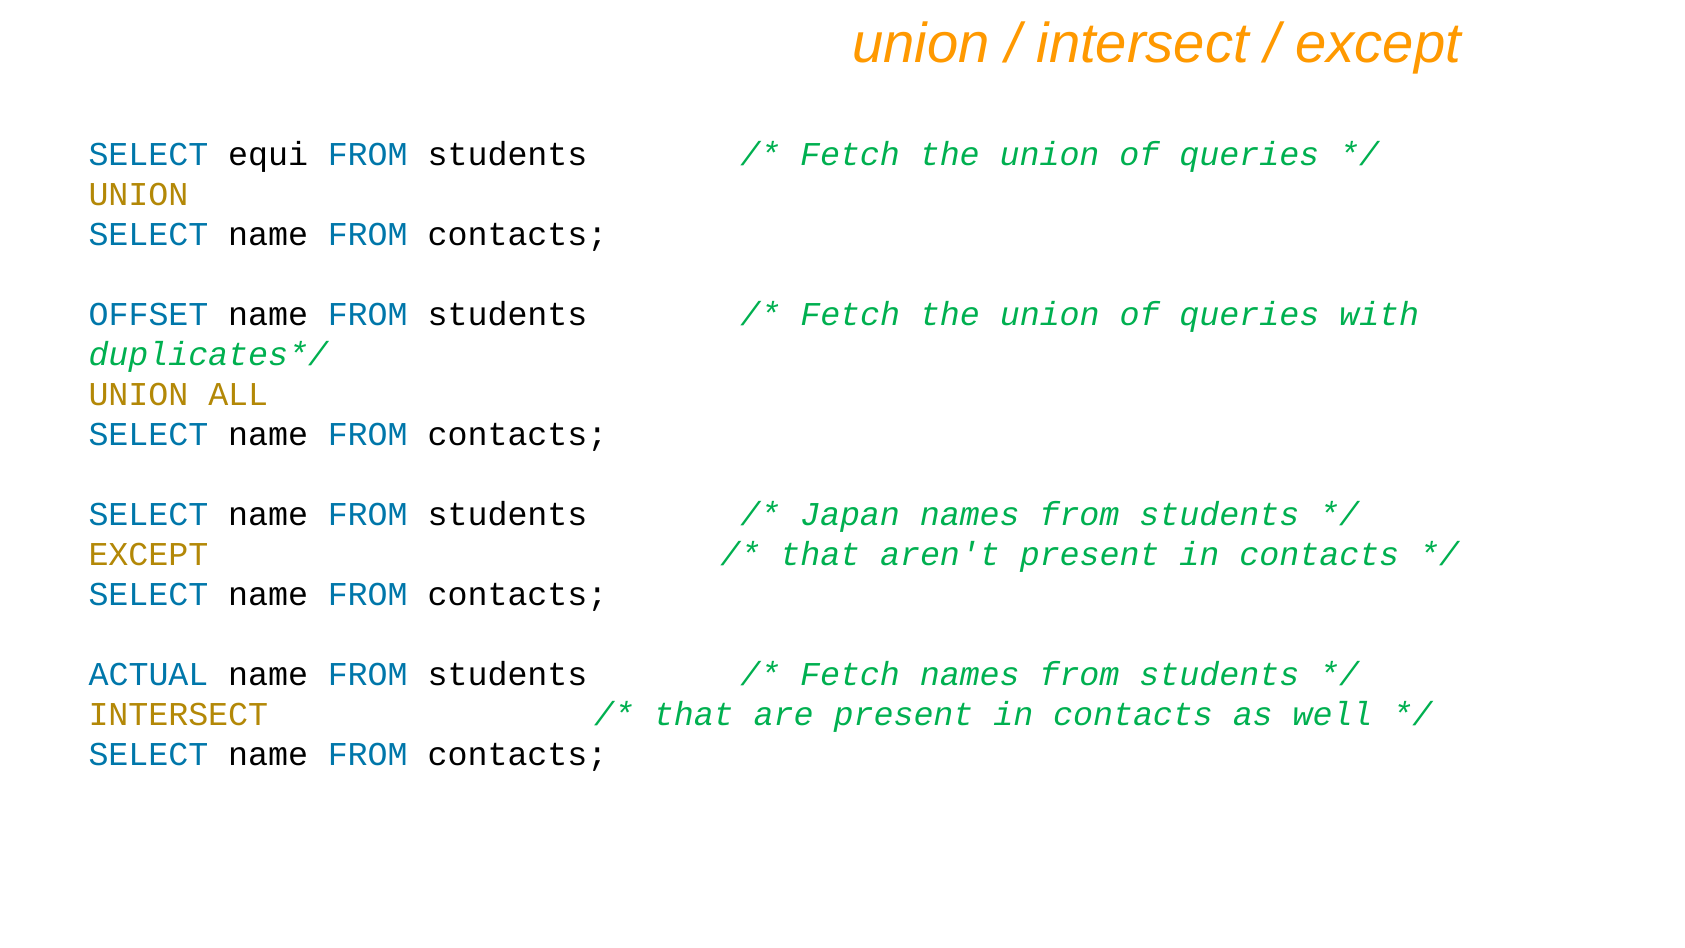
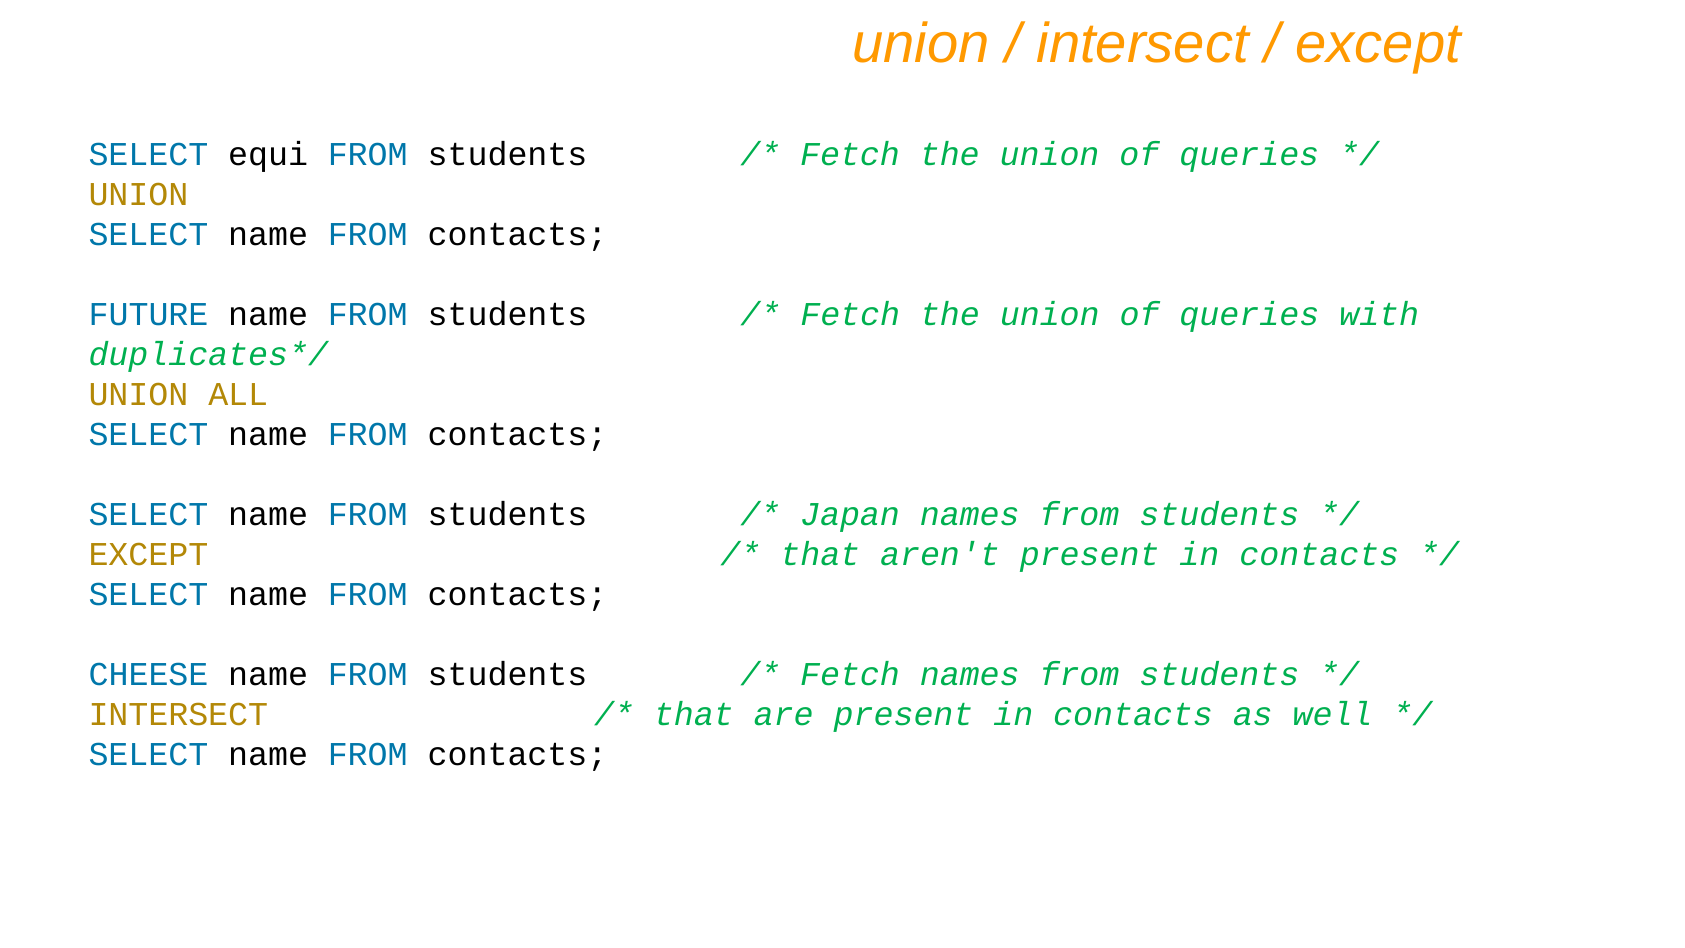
OFFSET: OFFSET -> FUTURE (149, 314)
ACTUAL: ACTUAL -> CHEESE (149, 674)
